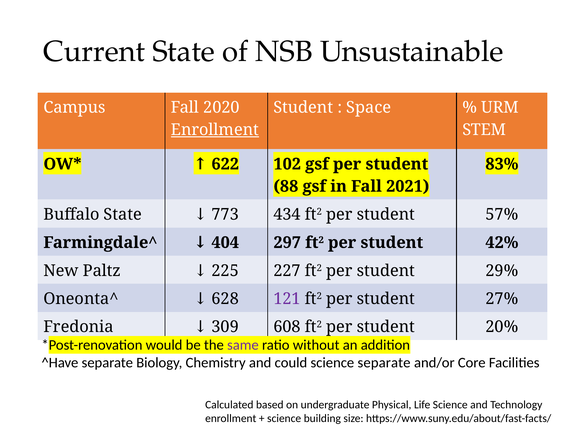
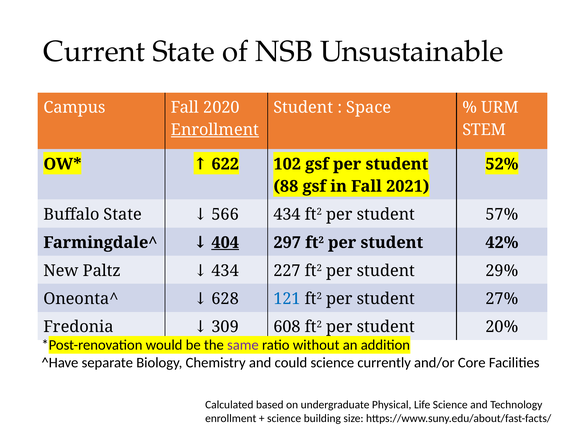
83%: 83% -> 52% (502, 164)
773: 773 -> 566 (225, 214)
404 underline: none -> present (225, 242)
225: 225 -> 434 (225, 271)
121 colour: purple -> blue (287, 299)
science separate: separate -> currently (384, 362)
